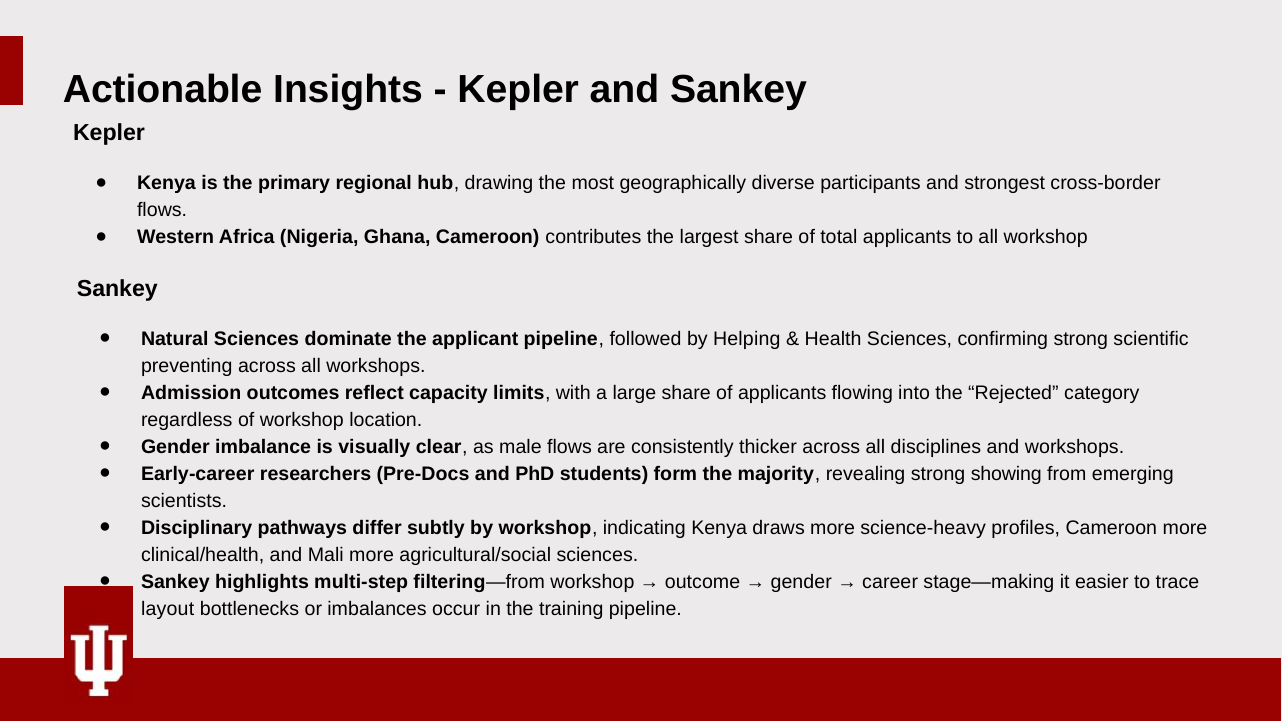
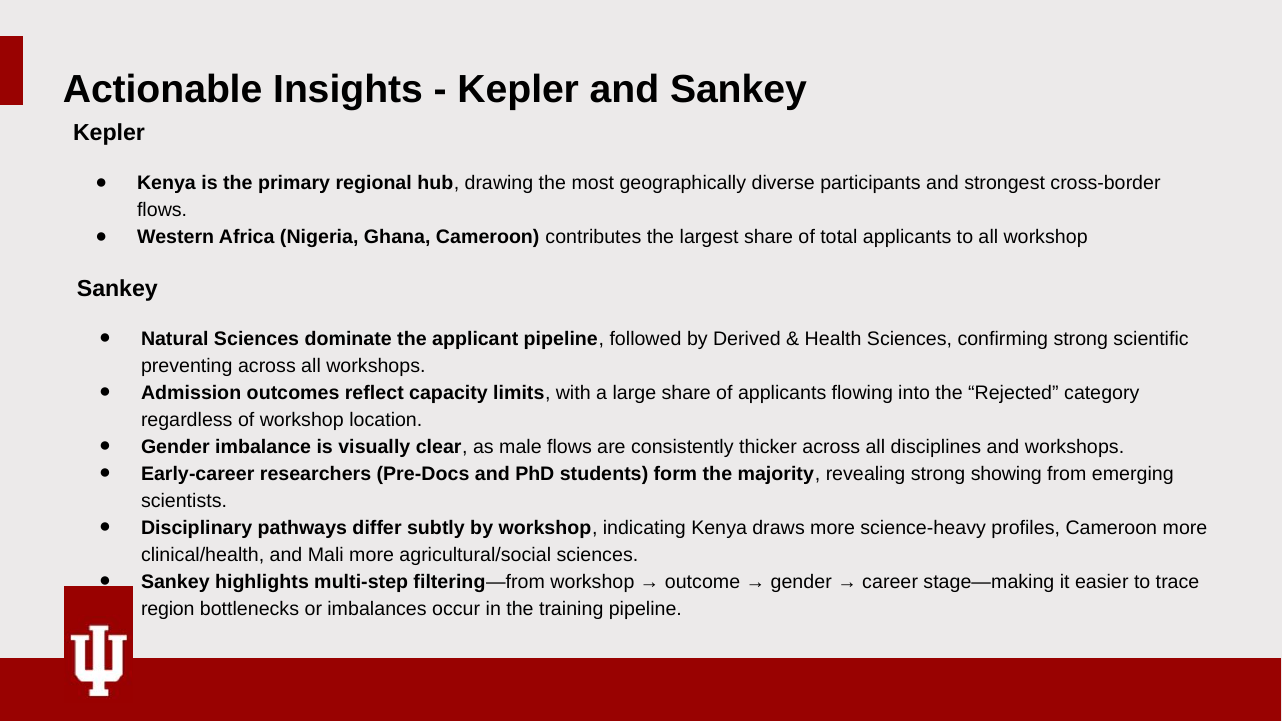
Helping: Helping -> Derived (747, 339)
layout: layout -> region (168, 609)
